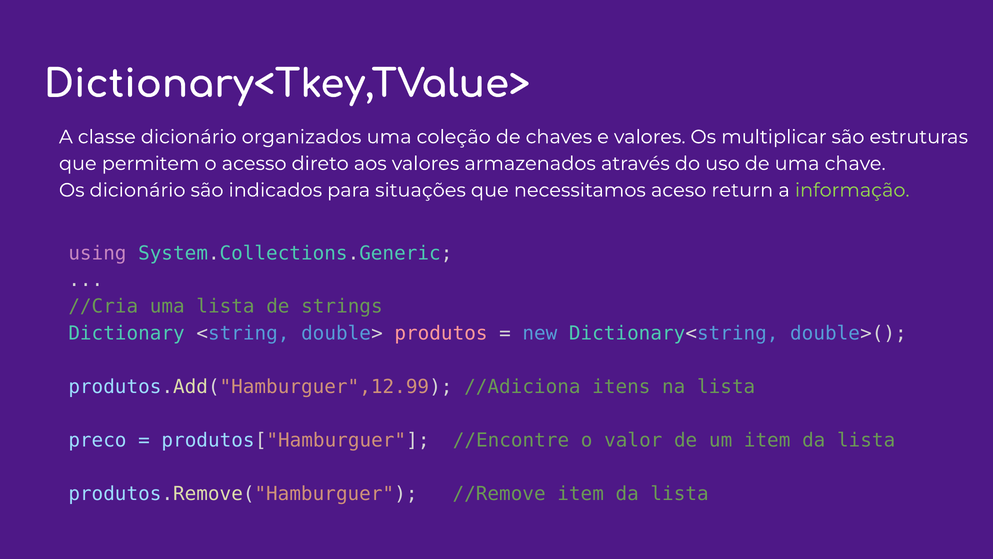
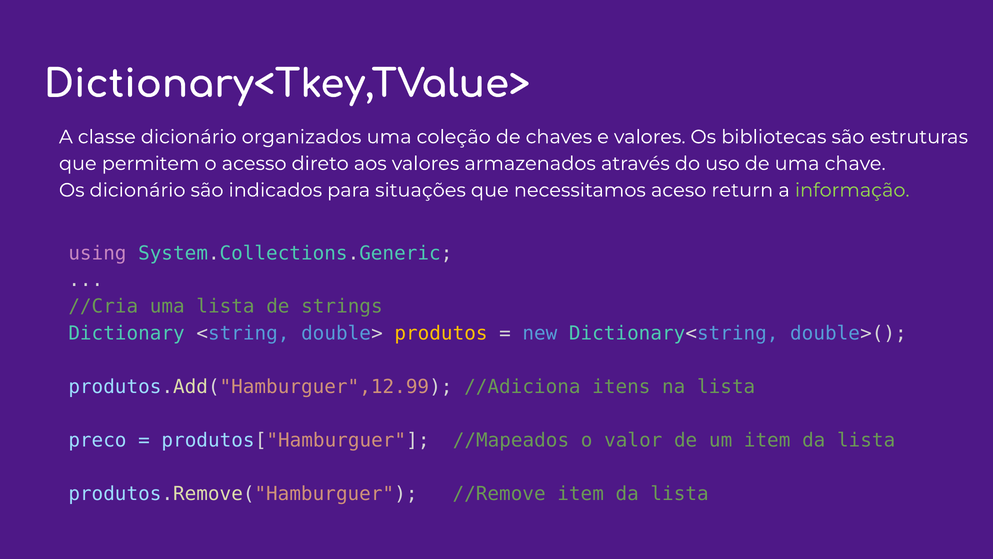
multiplicar: multiplicar -> bibliotecas (774, 137)
produtos colour: pink -> yellow (441, 333)
//Encontre: //Encontre -> //Mapeados (511, 440)
